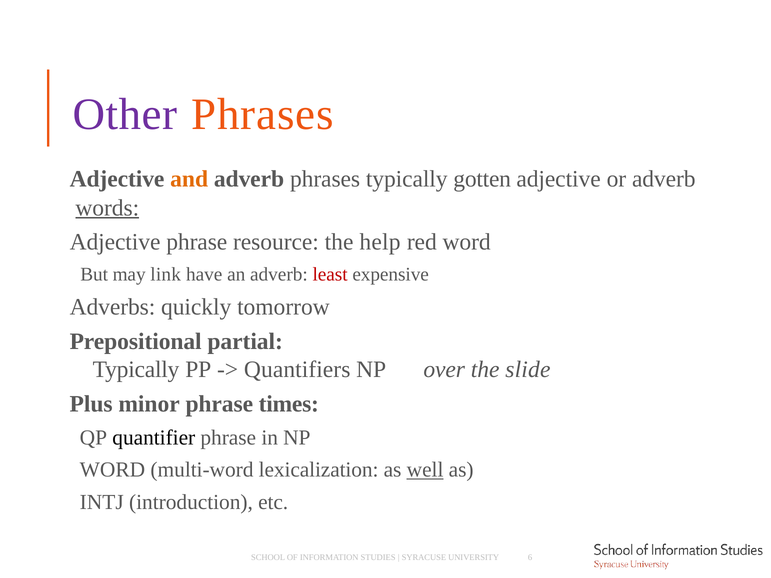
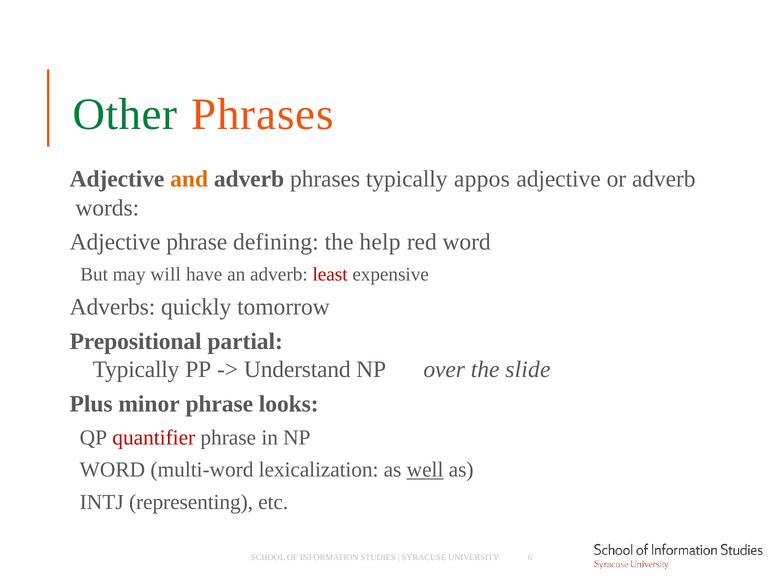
Other colour: purple -> green (125, 115)
gotten: gotten -> appos (482, 179)
words underline: present -> none (107, 208)
resource: resource -> defining (276, 242)
link: link -> will (166, 275)
Quantifiers: Quantifiers -> Understand (297, 370)
times: times -> looks (289, 404)
quantifier colour: black -> red (154, 438)
introduction: introduction -> representing (191, 502)
